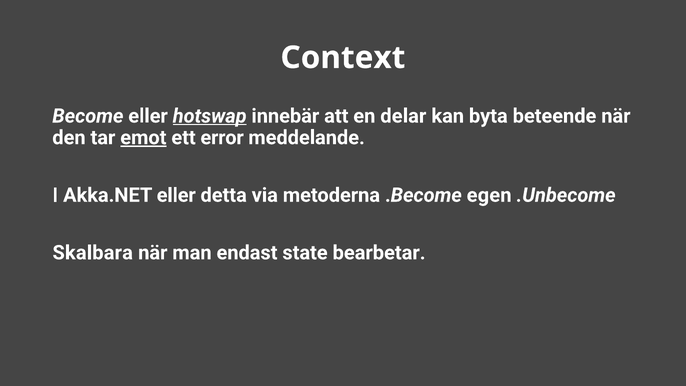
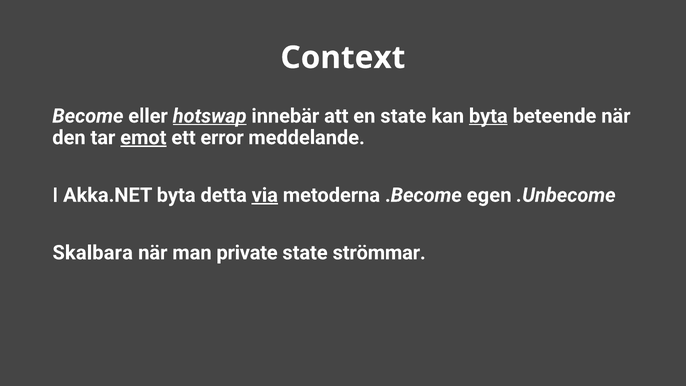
en delar: delar -> state (403, 116)
byta underline: none -> present (488, 116)
Akka.NET eller: eller -> byta (176, 195)
via underline: none -> present (265, 195)
endast: endast -> private (247, 253)
bearbetar: bearbetar -> strömmar (379, 253)
